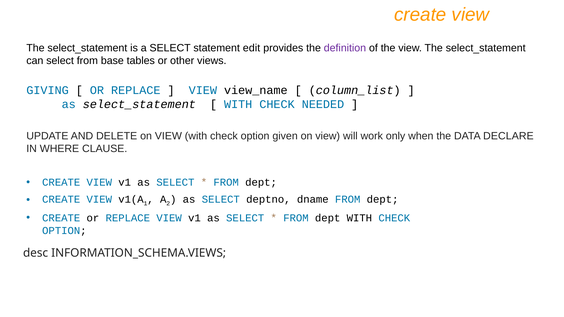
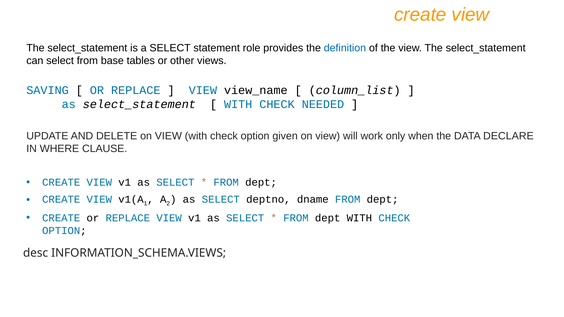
edit: edit -> role (252, 48)
definition colour: purple -> blue (345, 48)
GIVING: GIVING -> SAVING (48, 90)
